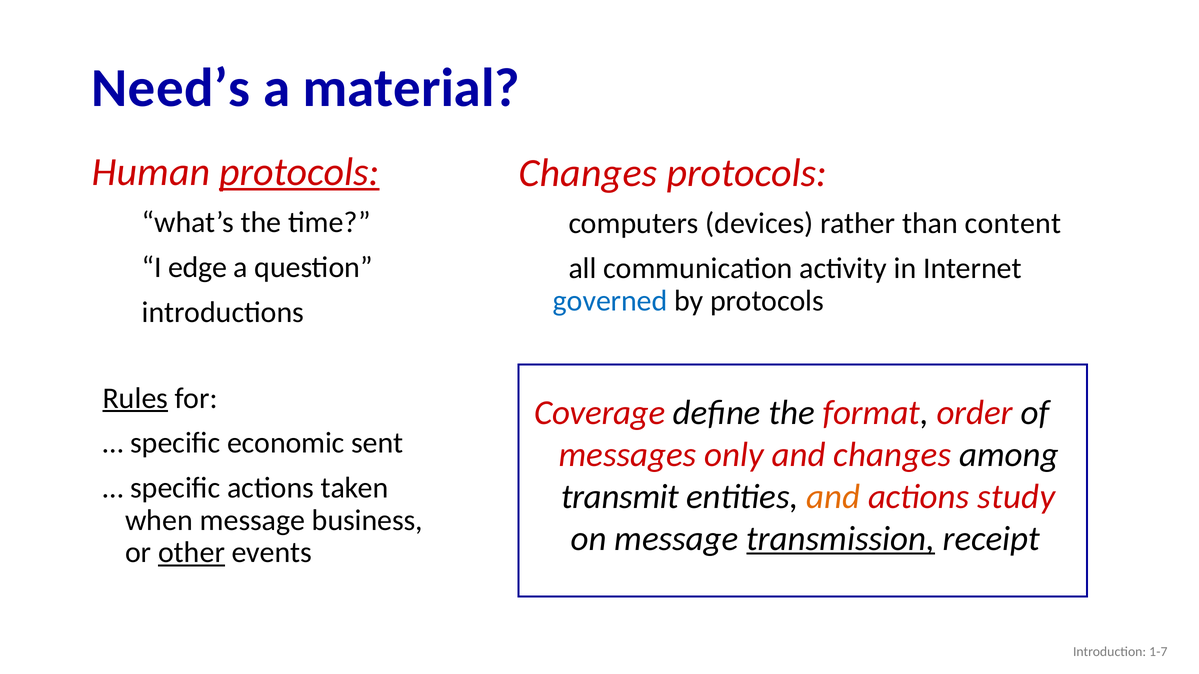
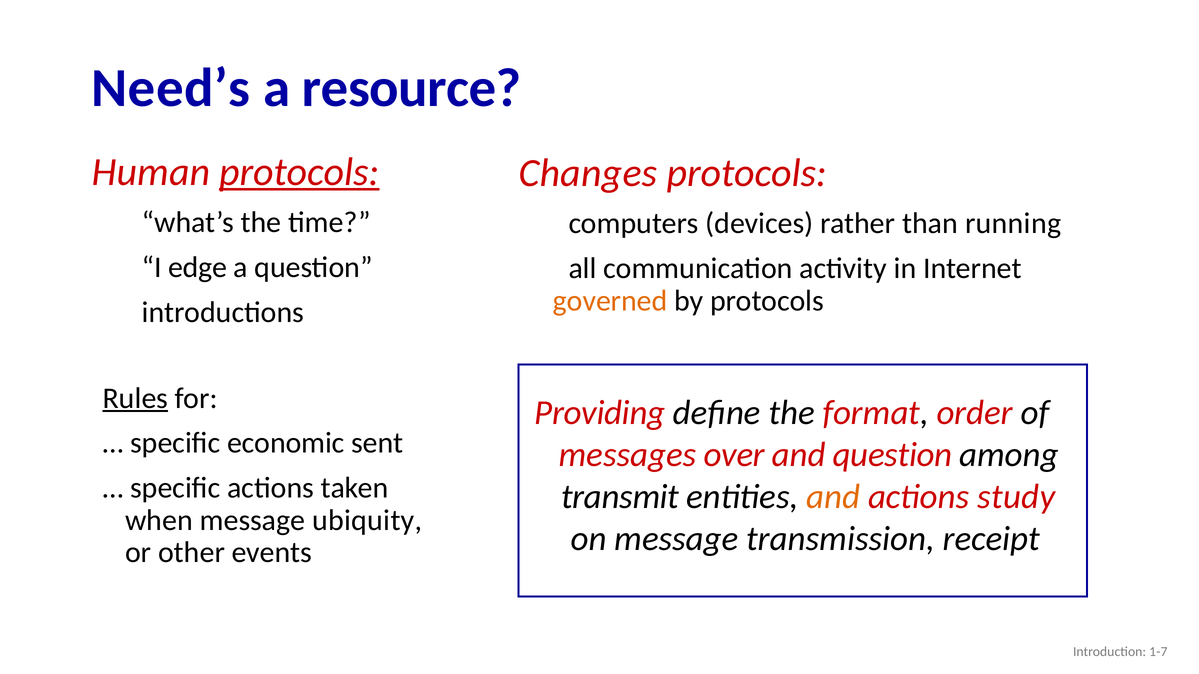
material: material -> resource (412, 88)
content: content -> running (1013, 224)
governed colour: blue -> orange (610, 301)
Coverage: Coverage -> Providing (600, 413)
only: only -> over (734, 455)
and changes: changes -> question (893, 455)
business: business -> ubiquity (367, 521)
transmission underline: present -> none (841, 539)
other underline: present -> none (192, 553)
